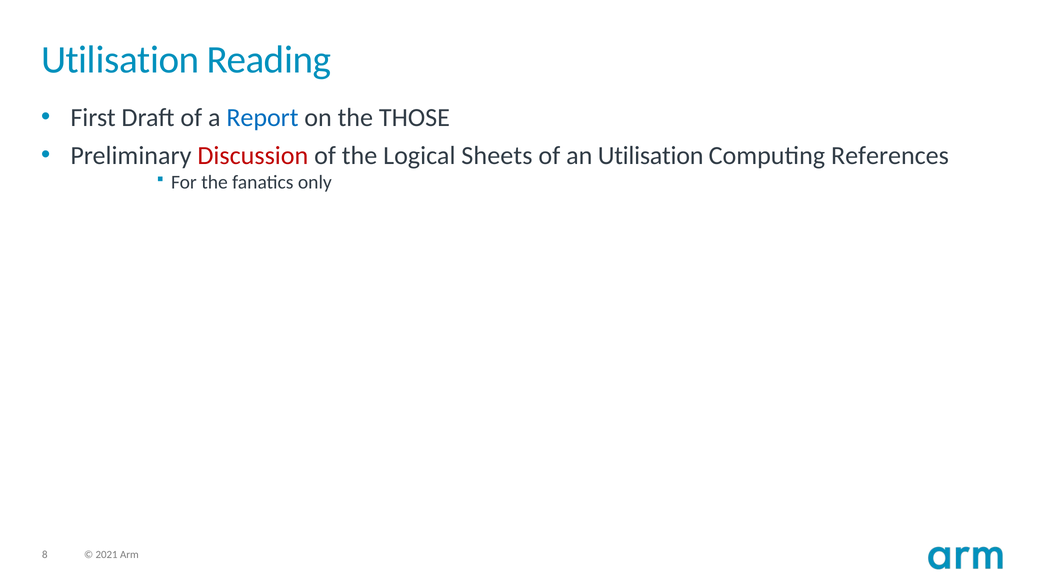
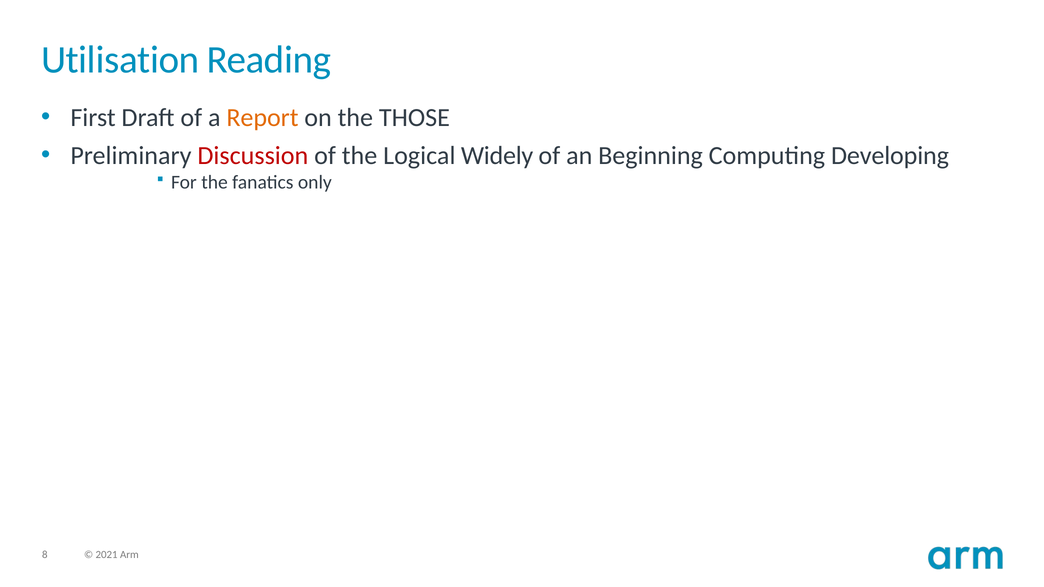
Report colour: blue -> orange (262, 118)
Sheets: Sheets -> Widely (497, 156)
an Utilisation: Utilisation -> Beginning (651, 156)
References: References -> Developing (890, 156)
